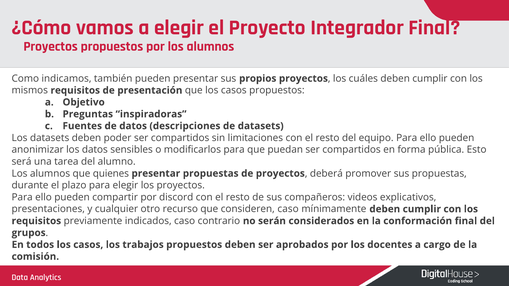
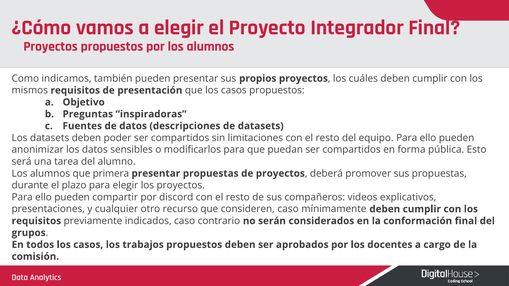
quienes: quienes -> primera (111, 174)
